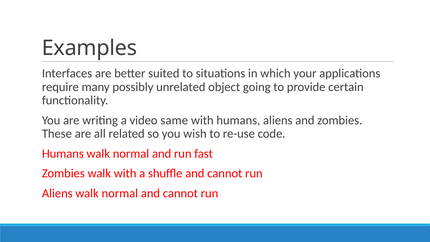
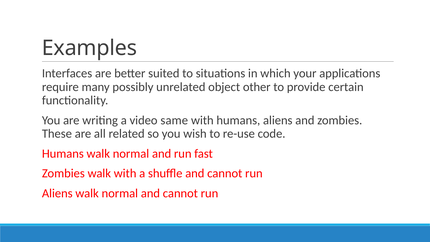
going: going -> other (257, 87)
